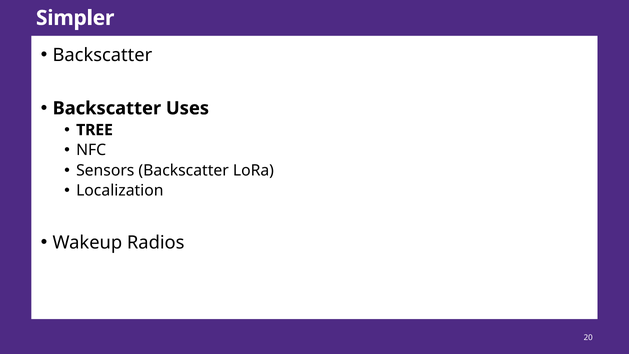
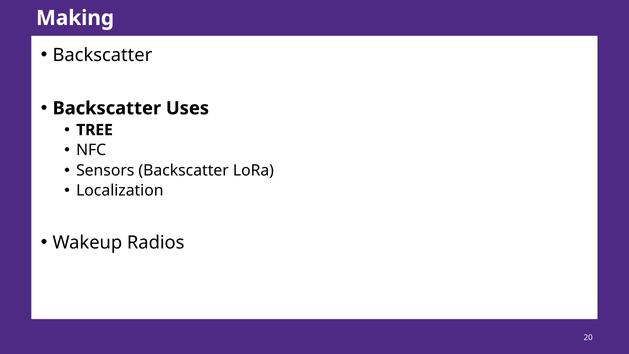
Simpler: Simpler -> Making (75, 18)
